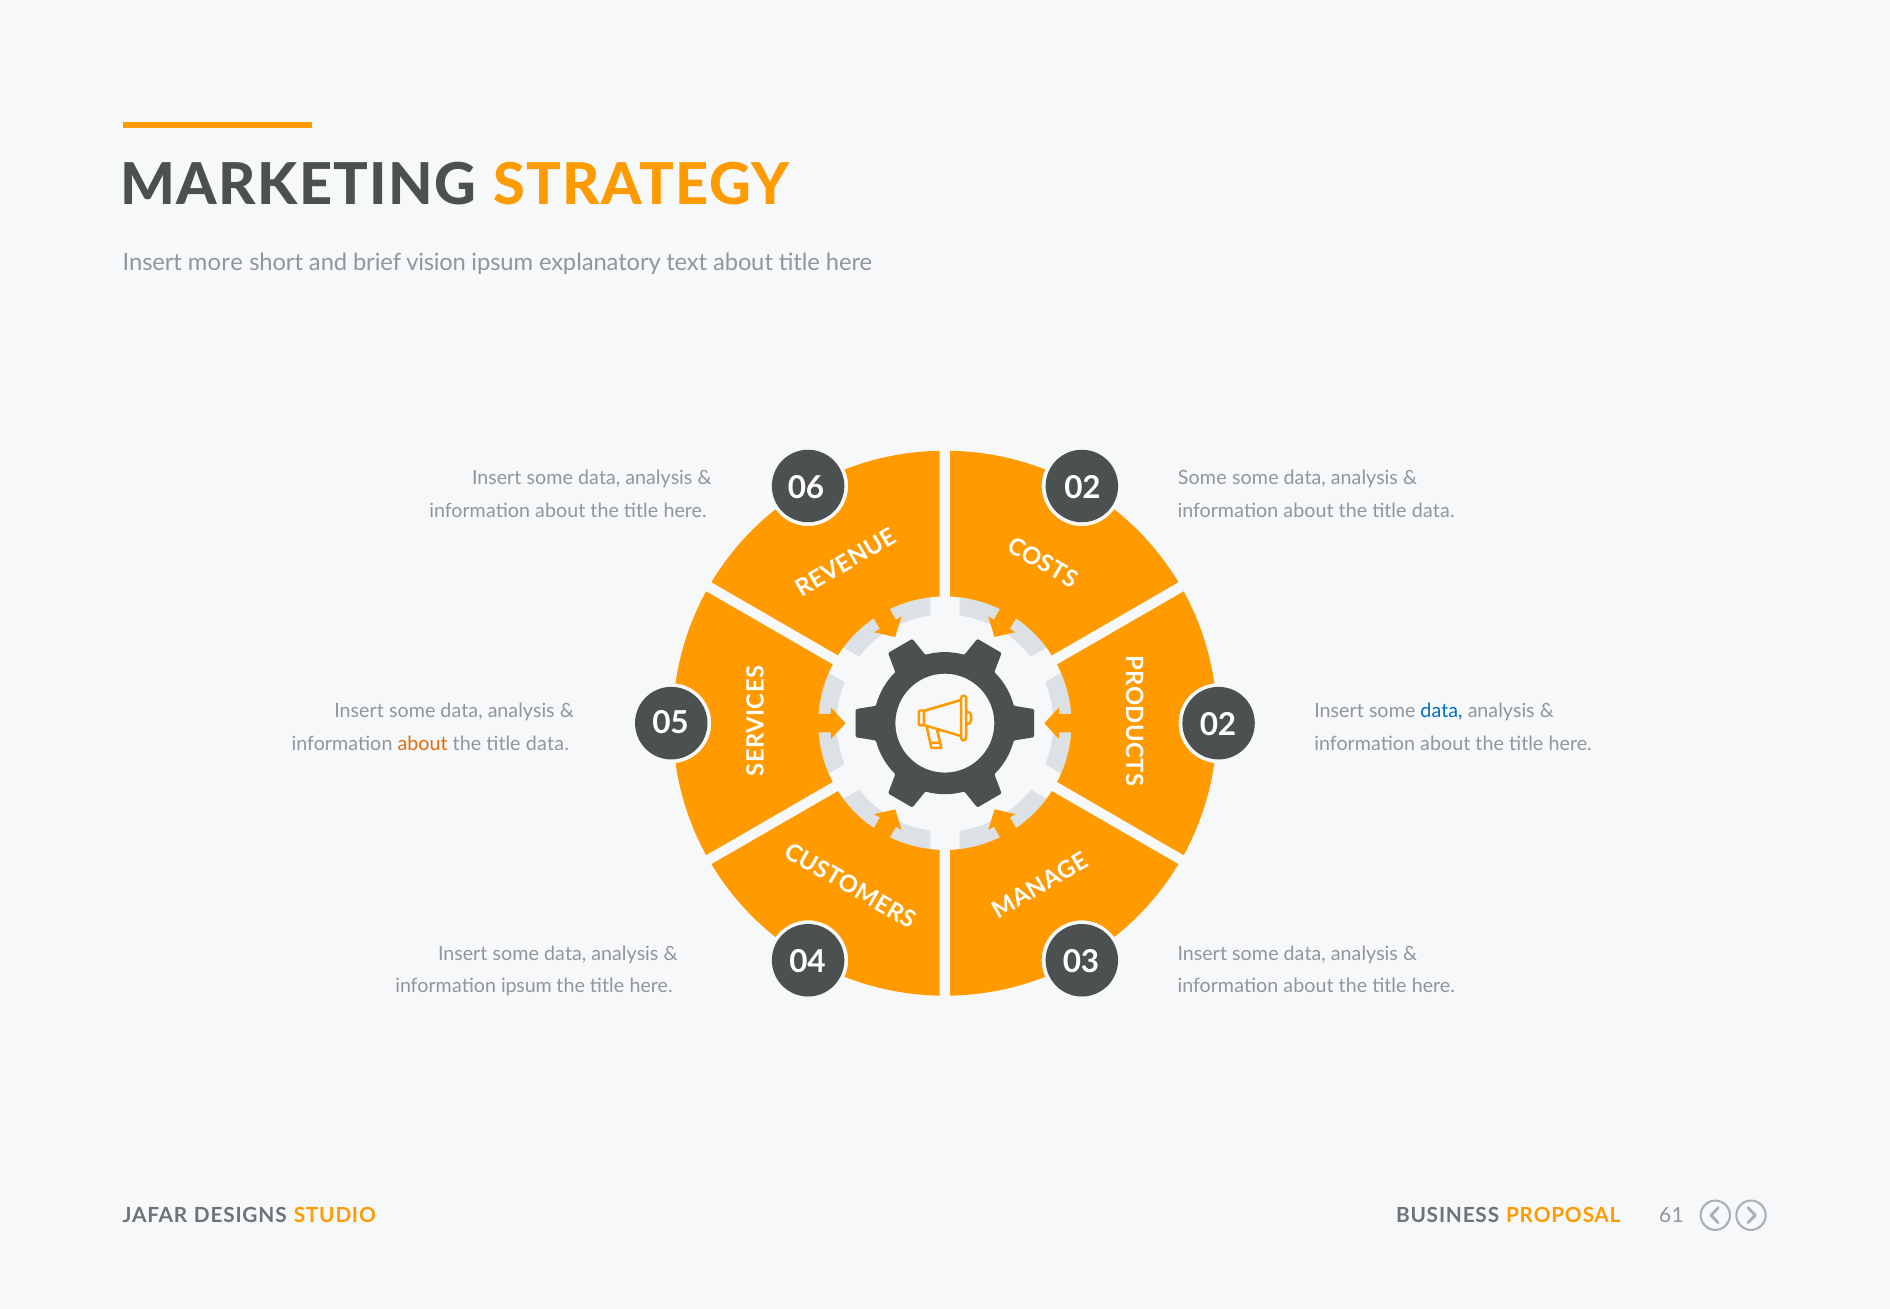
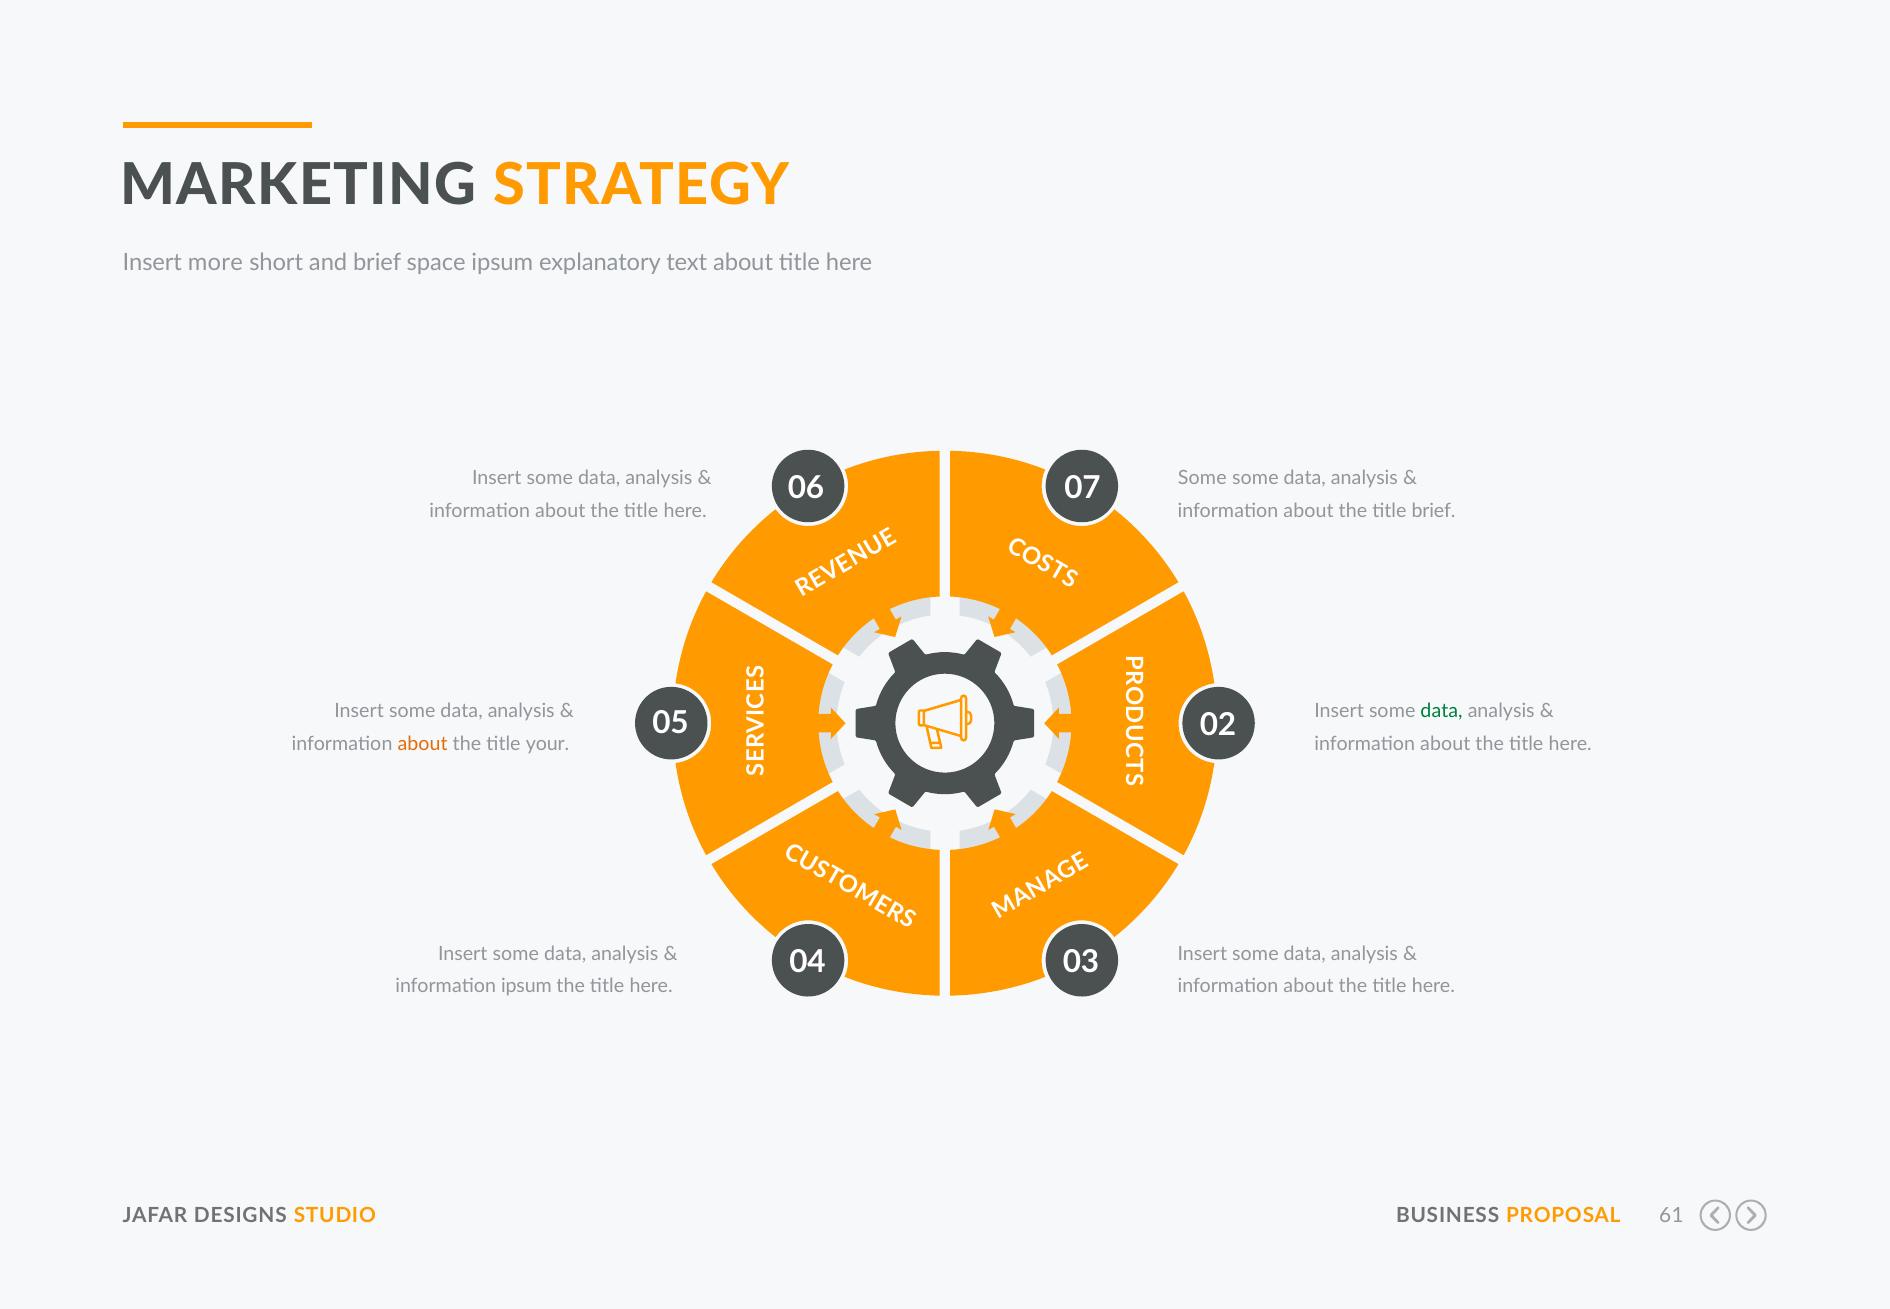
vision: vision -> space (436, 263)
06 02: 02 -> 07 (1083, 488)
data: data -> brief (1434, 510)
data colour: blue -> green (1442, 711)
data: data -> your (548, 744)
